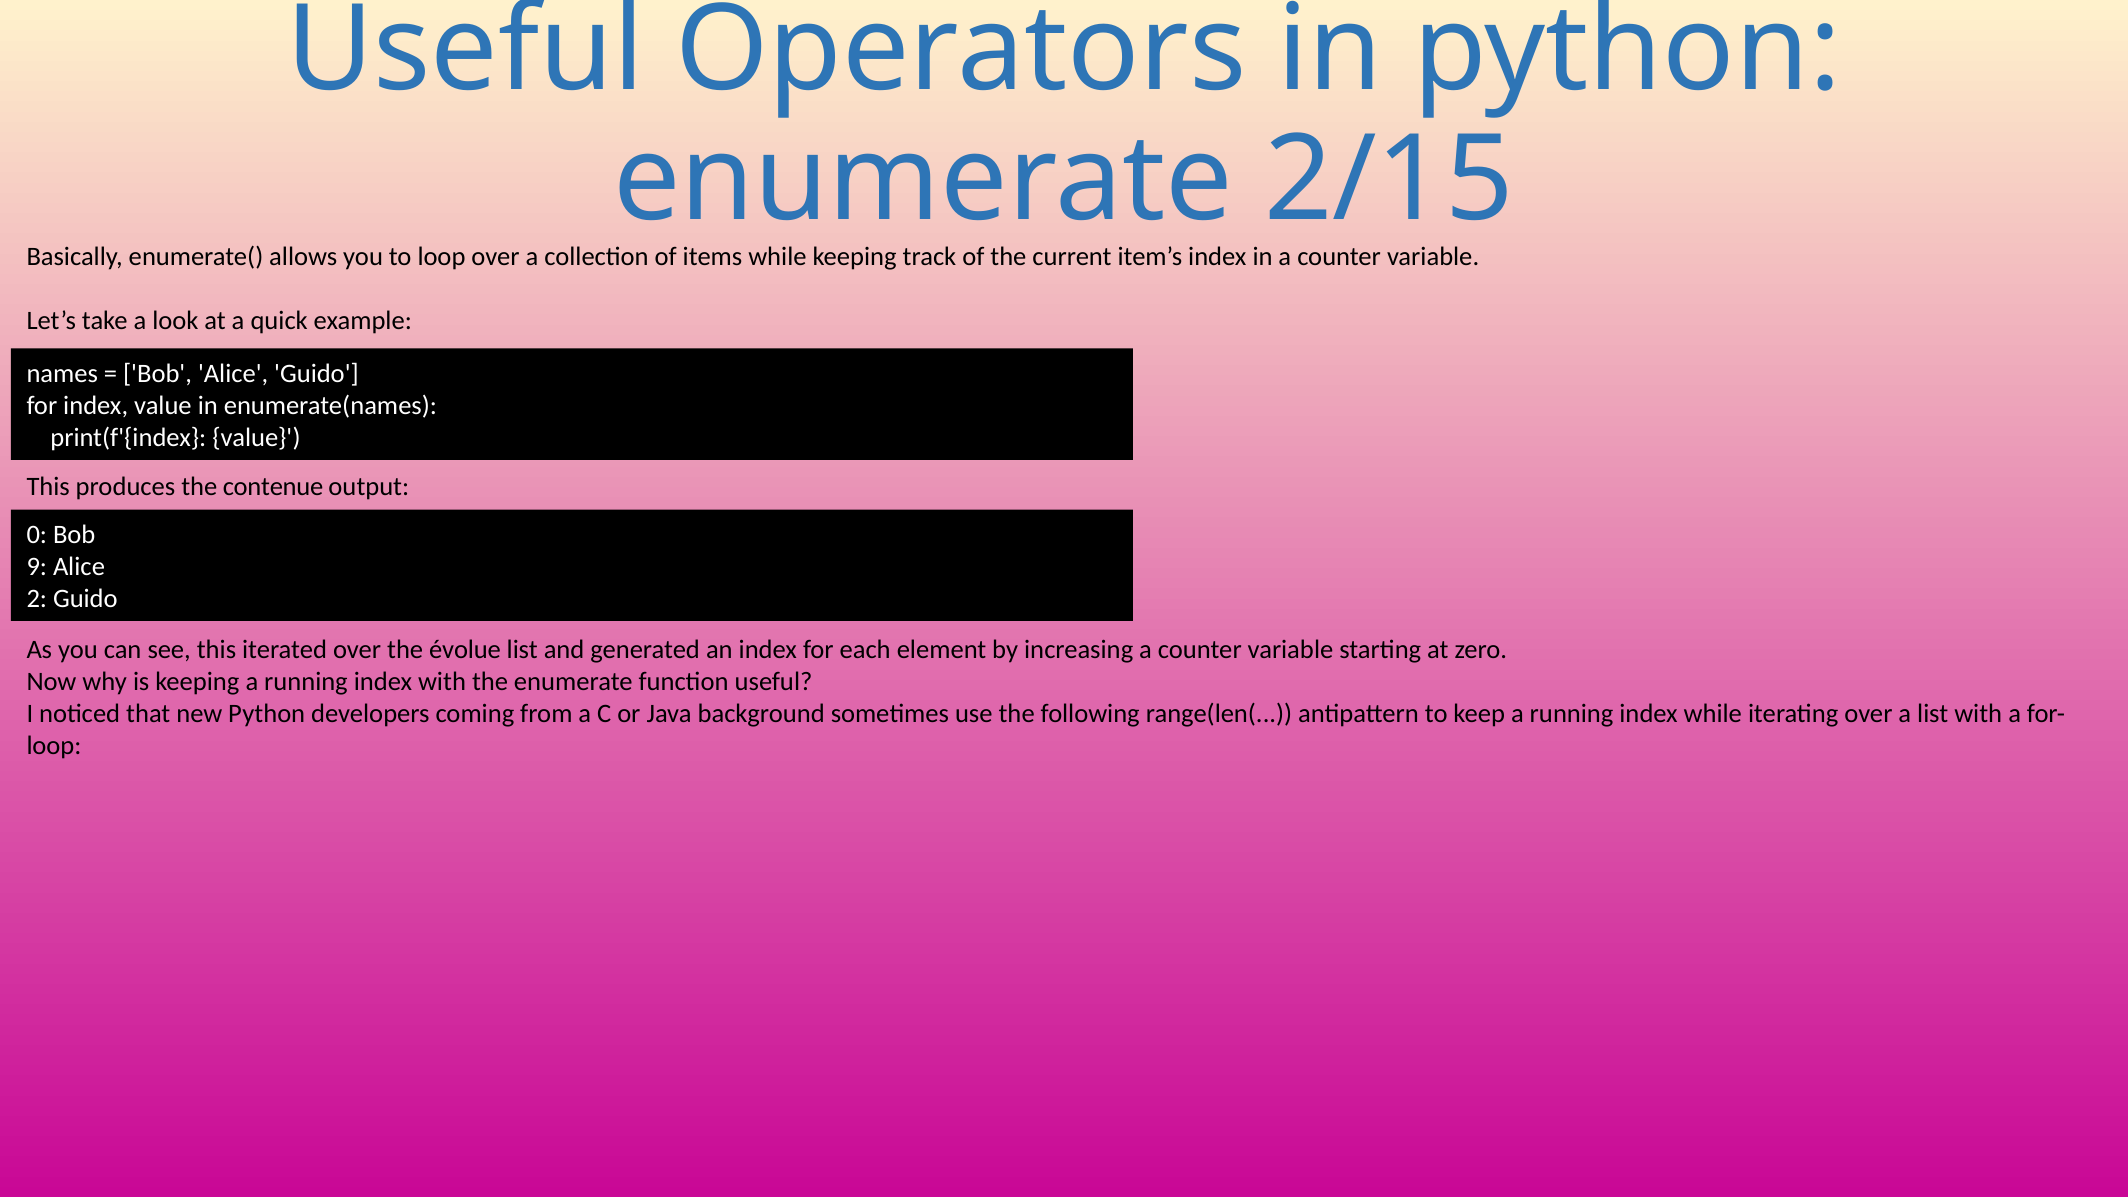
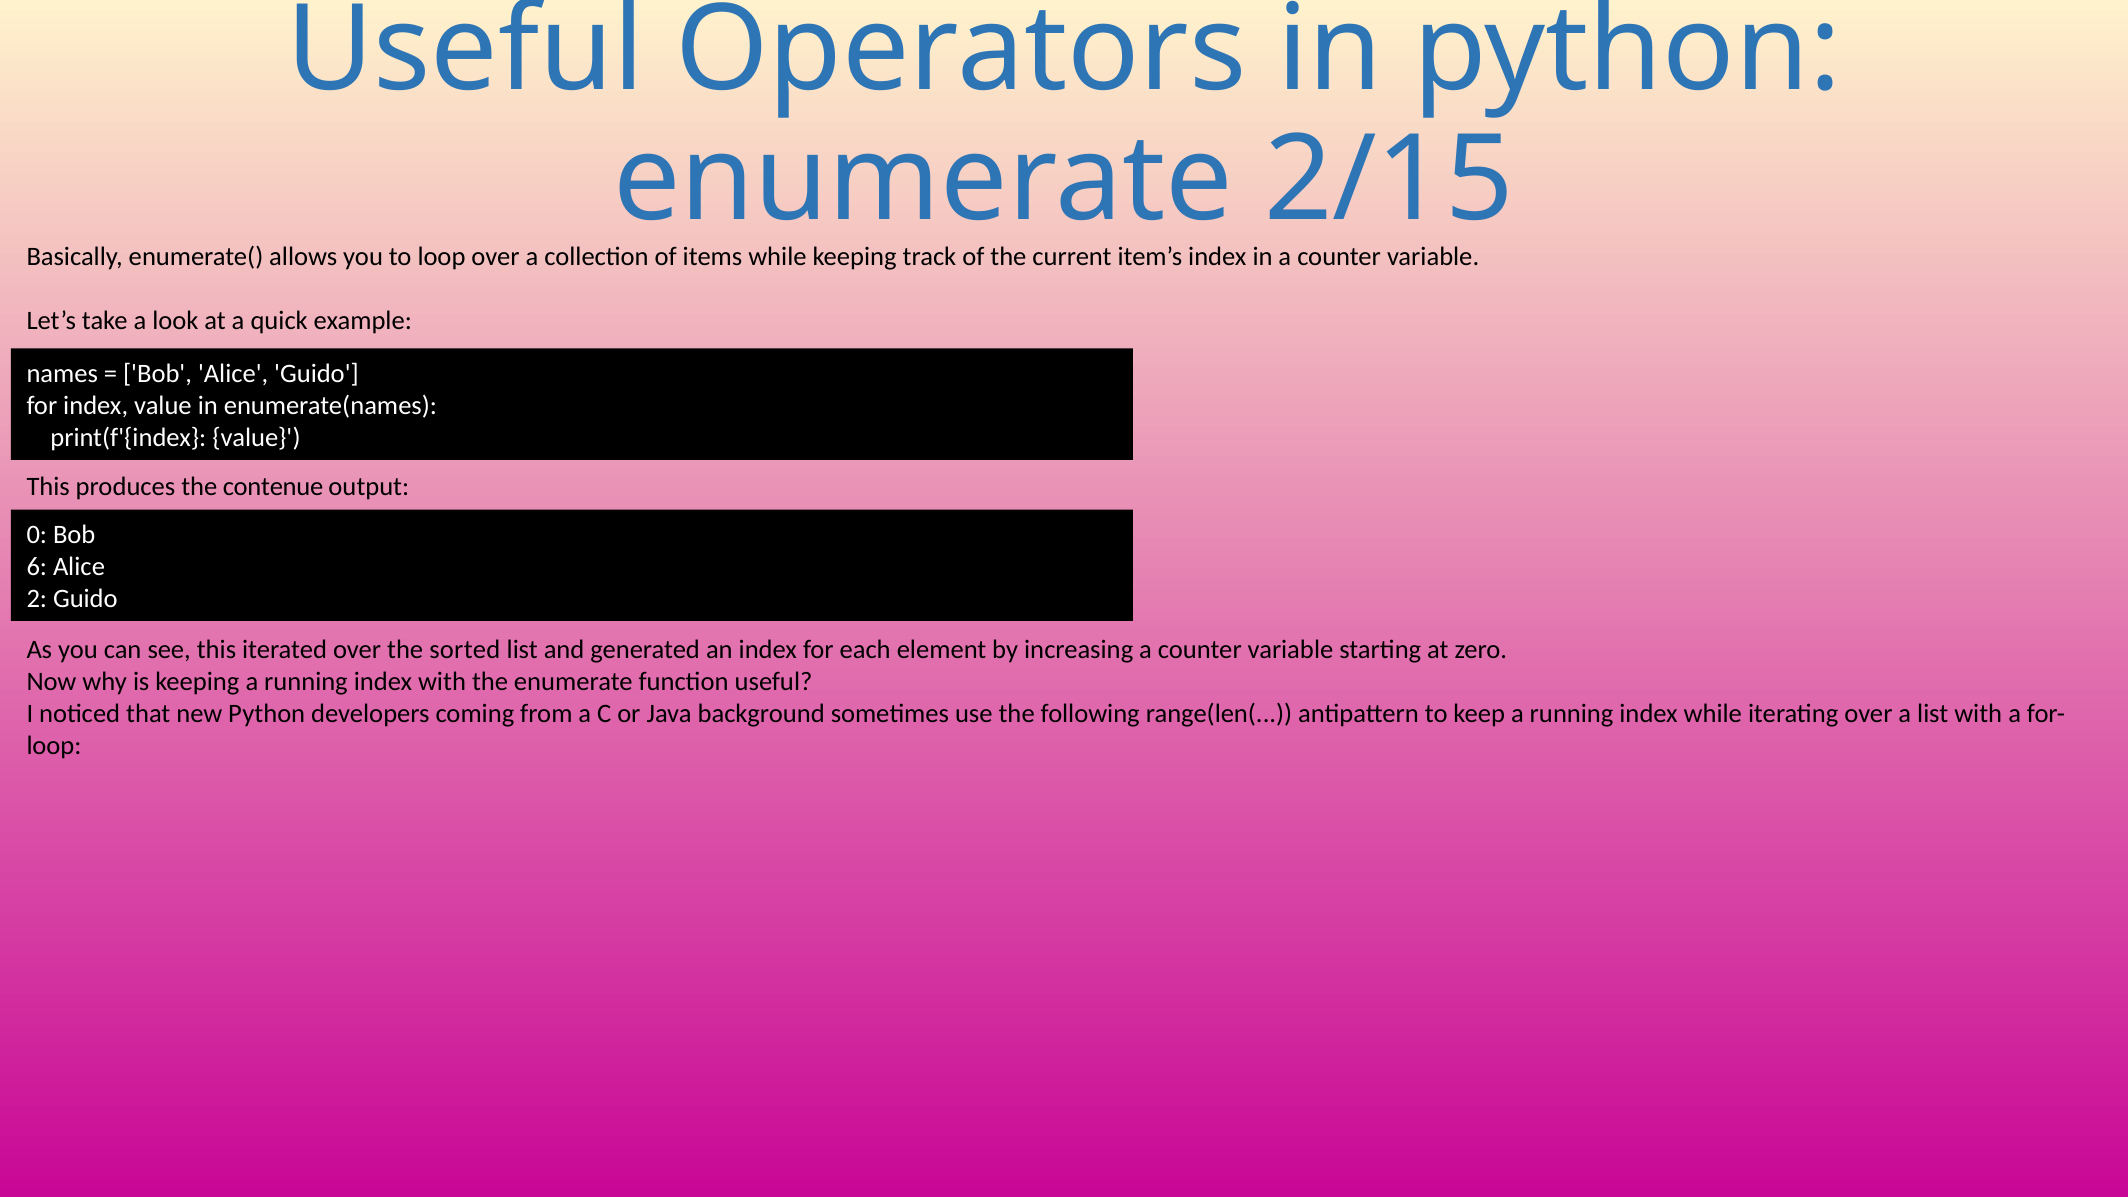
9: 9 -> 6 (37, 567)
évolue: évolue -> sorted (465, 650)
